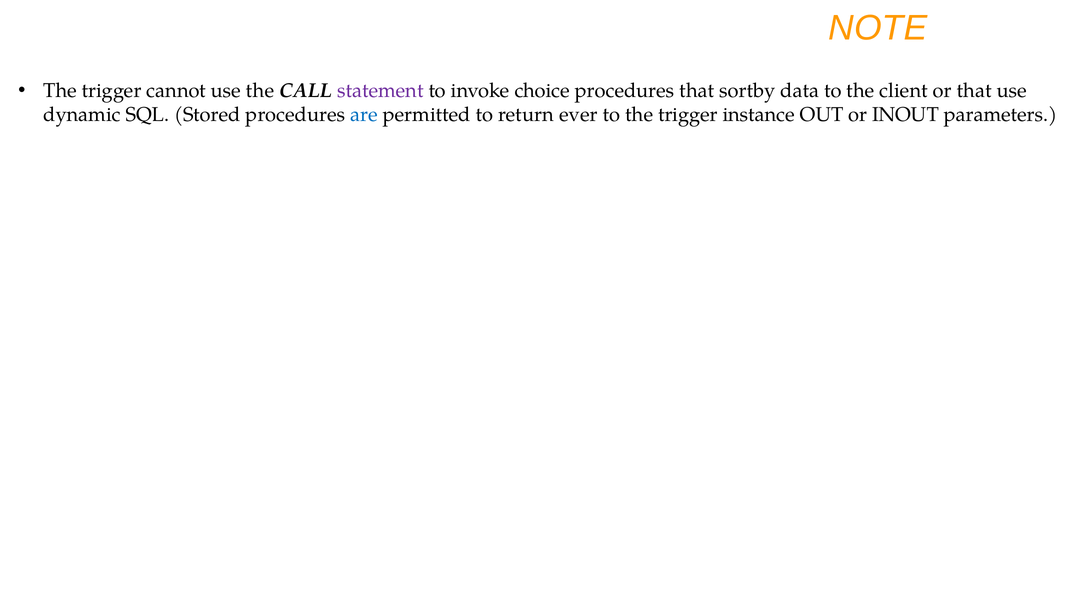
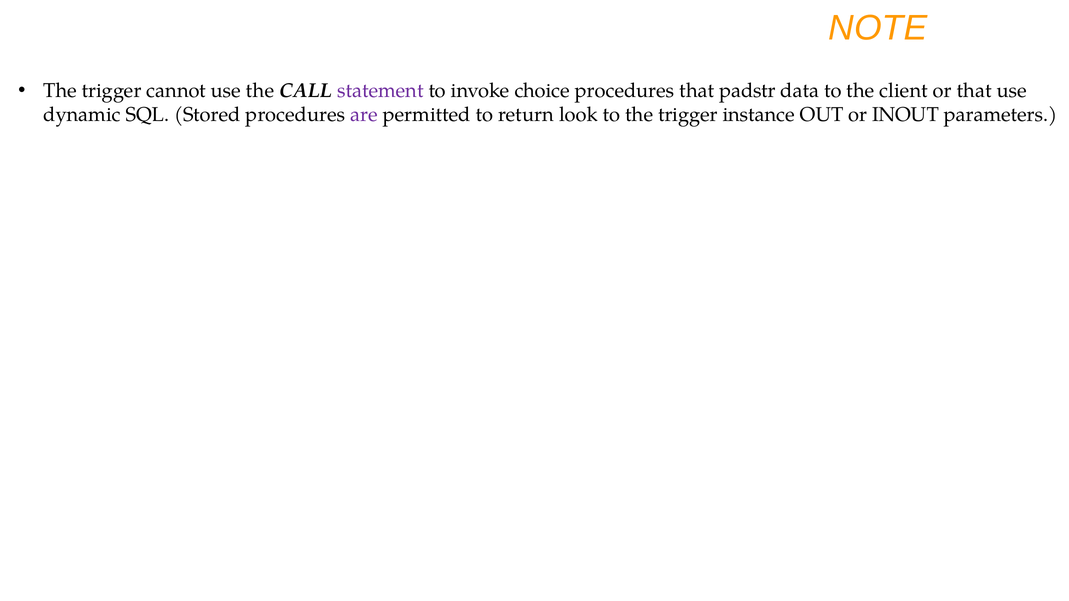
sortby: sortby -> padstr (748, 91)
are colour: blue -> purple (364, 115)
ever: ever -> look (578, 115)
